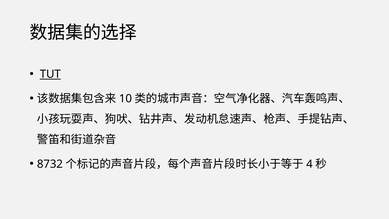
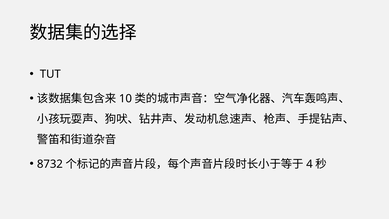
TUT underline: present -> none (50, 74)
